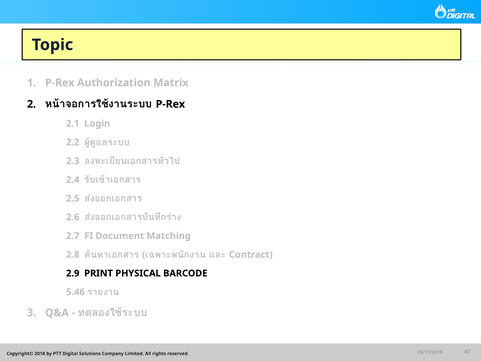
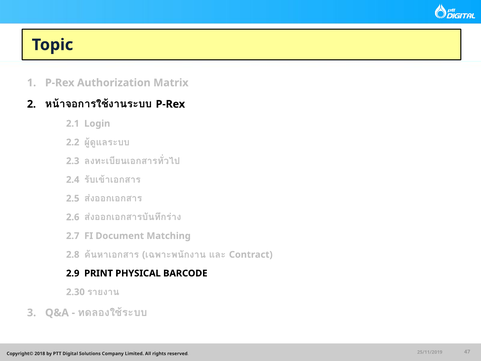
5.46: 5.46 -> 2.30 (75, 292)
